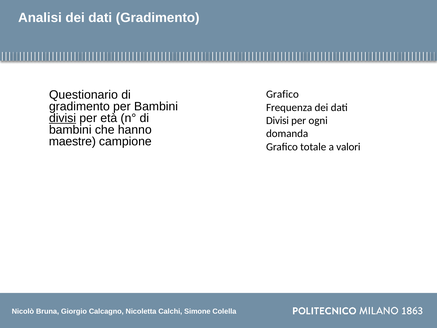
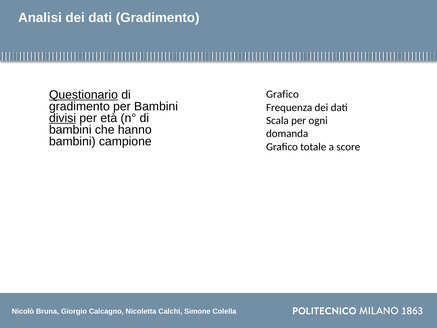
Questionario underline: none -> present (83, 95)
Divisi: Divisi -> Scala (277, 120)
maestre: maestre -> bambini (72, 141)
valori: valori -> score (348, 147)
